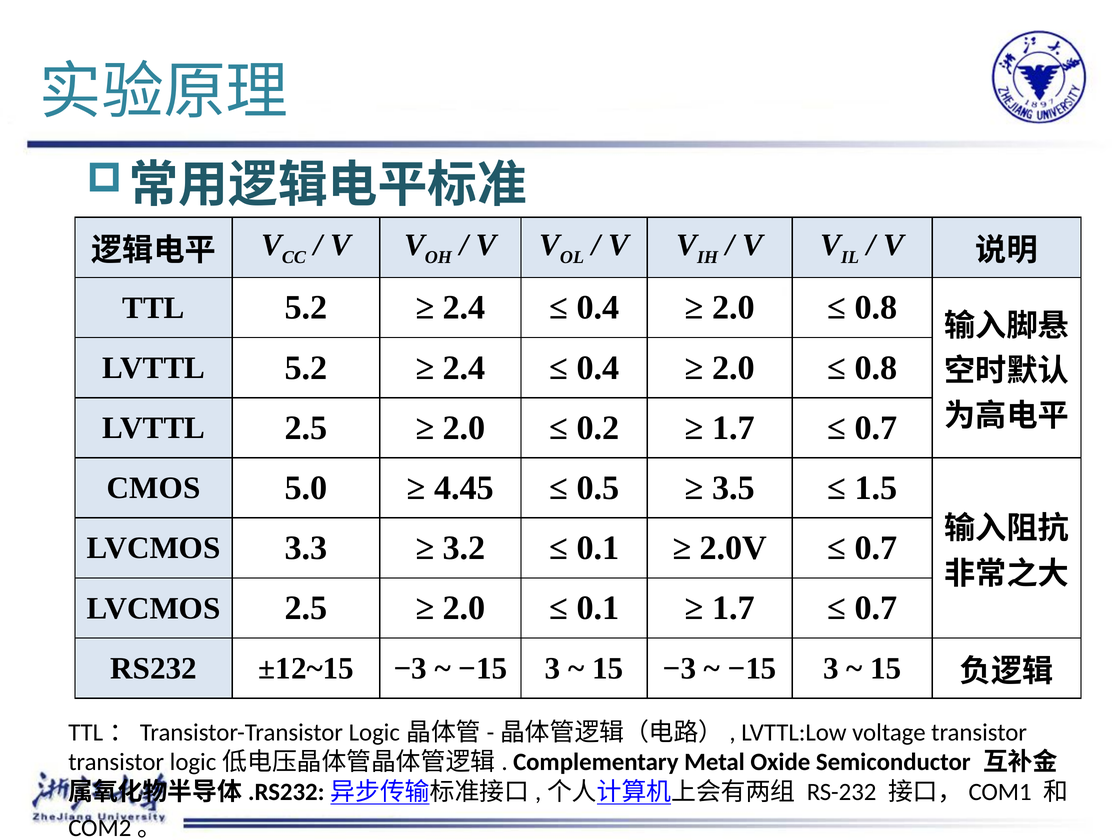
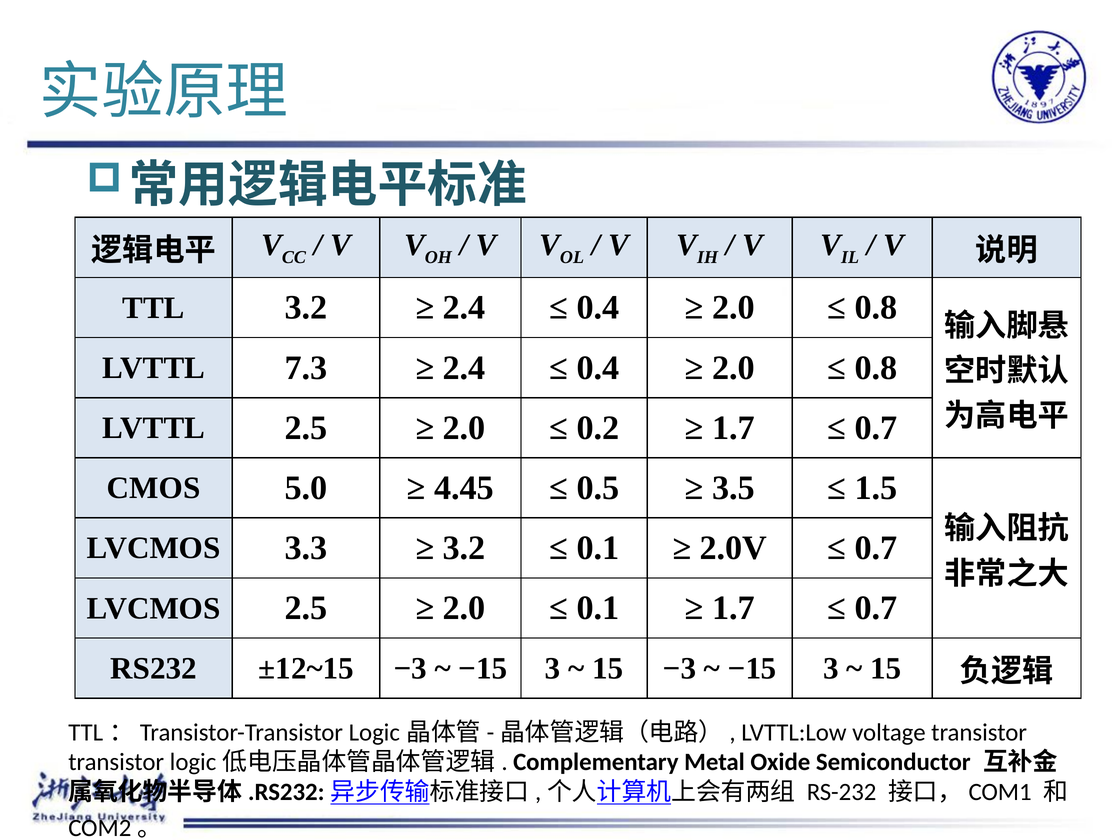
TTL 5.2: 5.2 -> 3.2 (306, 308)
LVTTL 5.2: 5.2 -> 7.3 (306, 368)
